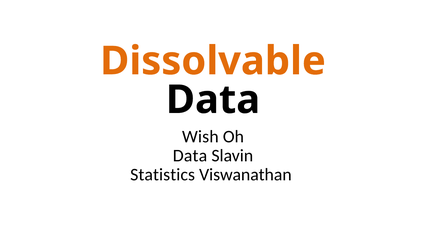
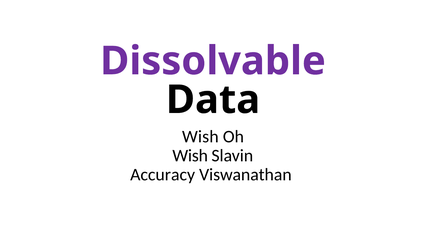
Dissolvable colour: orange -> purple (213, 61)
Data: Data -> Wish (190, 156)
Statistics: Statistics -> Accuracy (163, 175)
